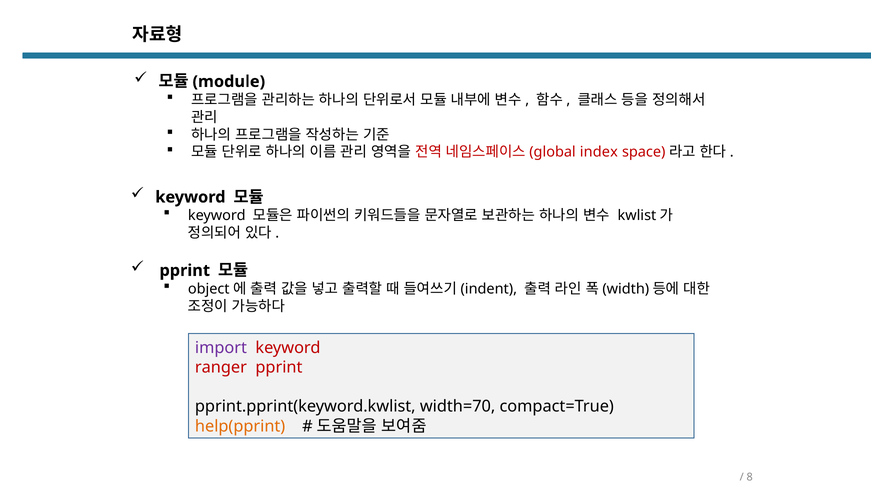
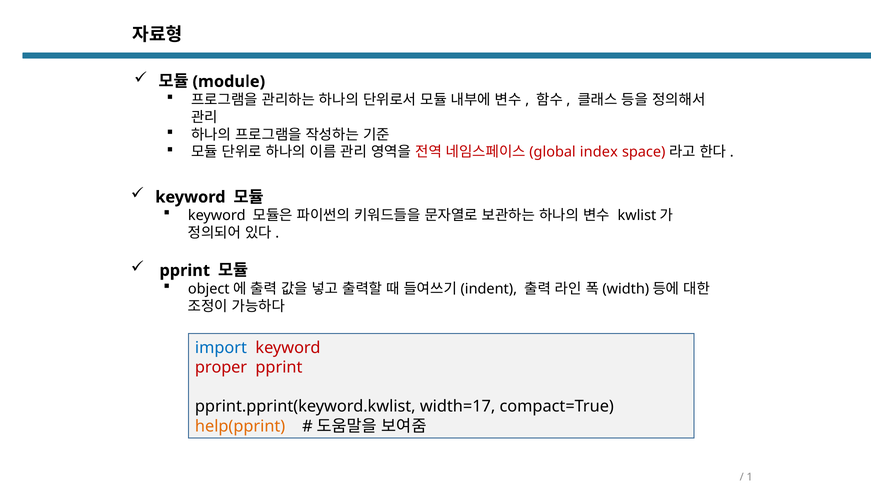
import colour: purple -> blue (221, 348)
ranger: ranger -> proper (221, 367)
width=70: width=70 -> width=17 (458, 407)
8: 8 -> 1 (750, 477)
